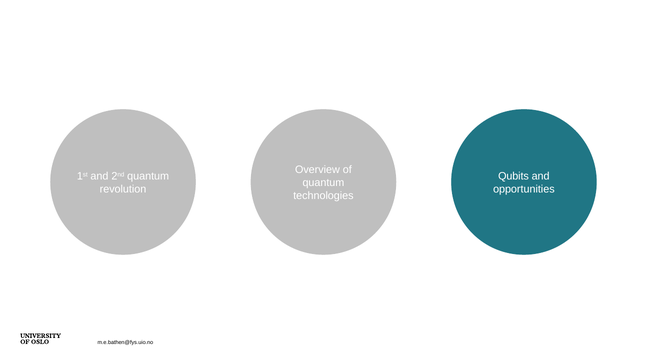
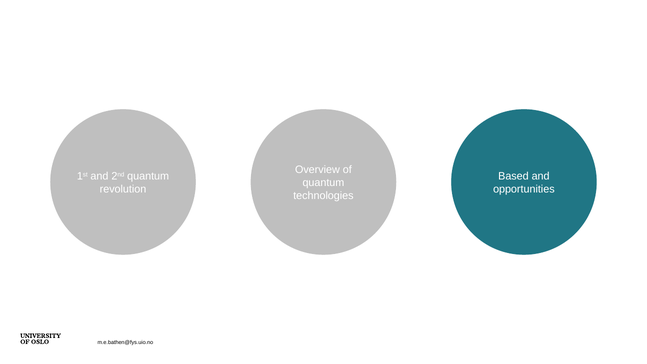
Qubits: Qubits -> Based (513, 176)
